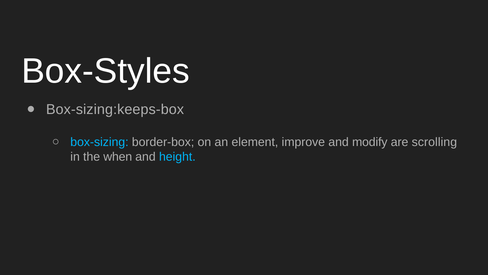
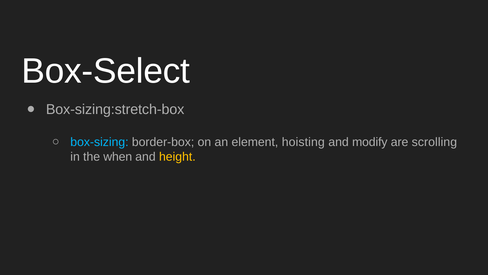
Box-Styles: Box-Styles -> Box-Select (106, 71)
Box-sizing:keeps-box: Box-sizing:keeps-box -> Box-sizing:stretch-box (115, 109)
improve: improve -> hoisting (303, 142)
height colour: light blue -> yellow (177, 157)
